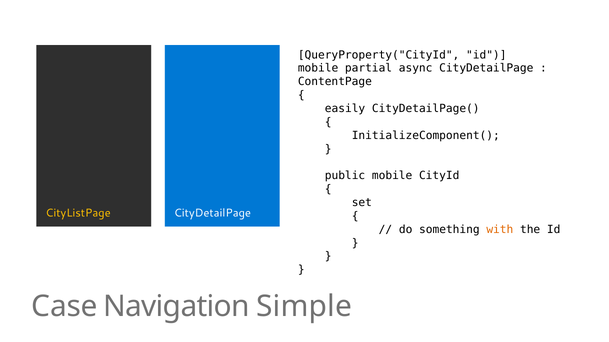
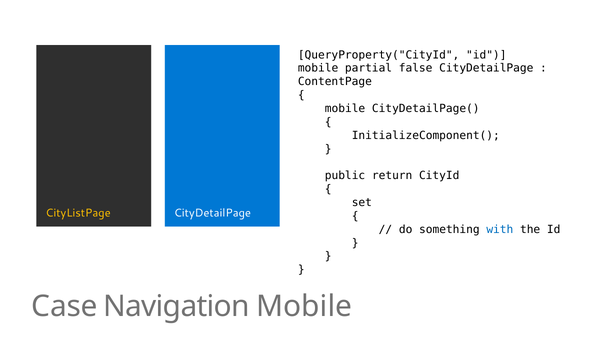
async: async -> false (416, 68)
easily: easily -> mobile (345, 109)
public mobile: mobile -> return (392, 176)
with colour: orange -> blue (500, 230)
Navigation Simple: Simple -> Mobile (304, 307)
